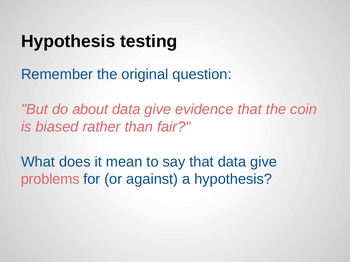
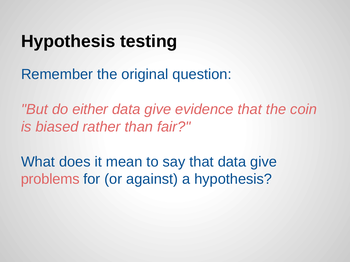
about: about -> either (90, 110)
